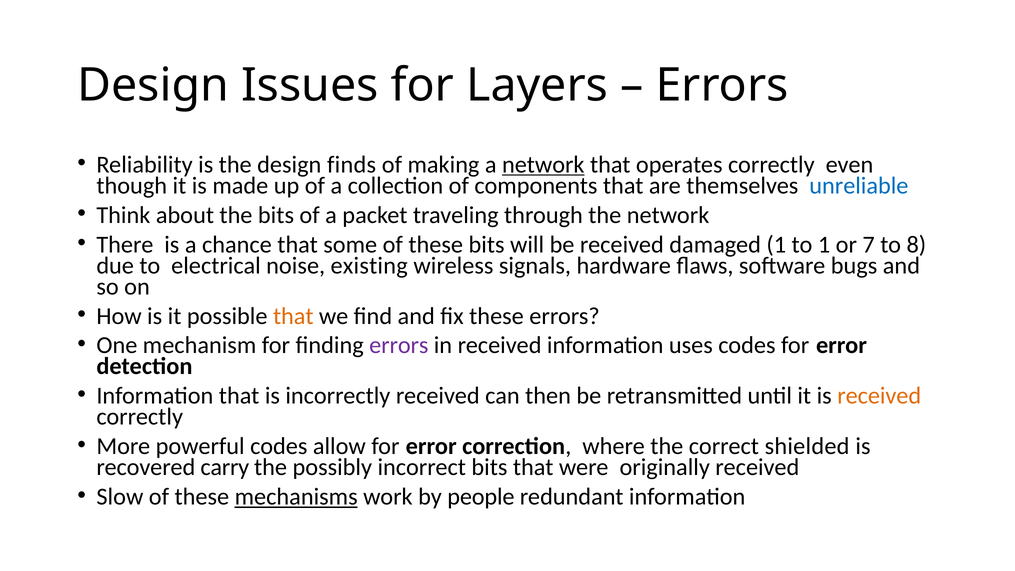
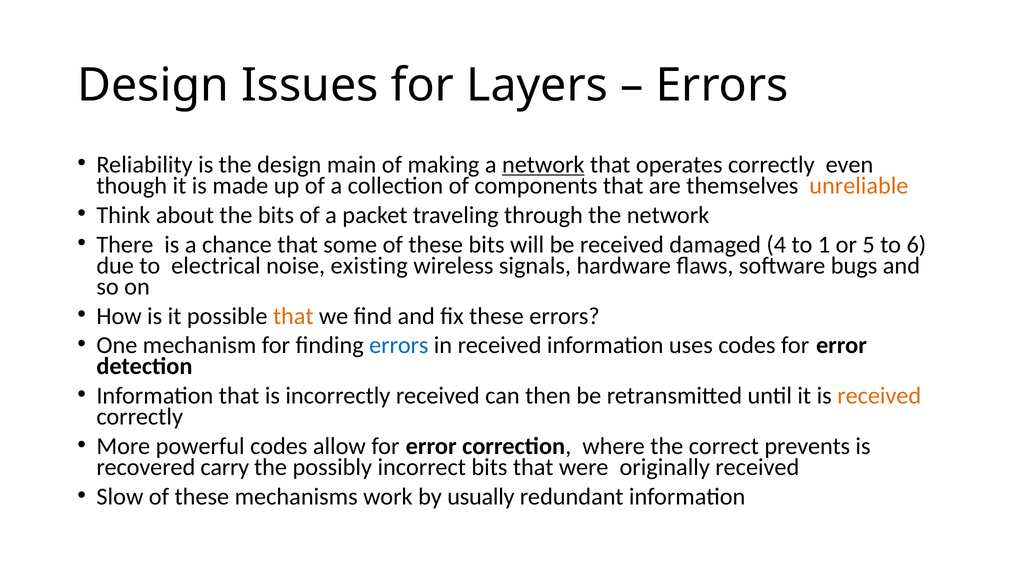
finds: finds -> main (352, 165)
unreliable colour: blue -> orange (859, 186)
damaged 1: 1 -> 4 (776, 244)
7: 7 -> 5 (869, 244)
8: 8 -> 6 (916, 244)
errors colour: purple -> blue (399, 345)
shielded: shielded -> prevents (807, 446)
mechanisms underline: present -> none (296, 497)
people: people -> usually (481, 497)
